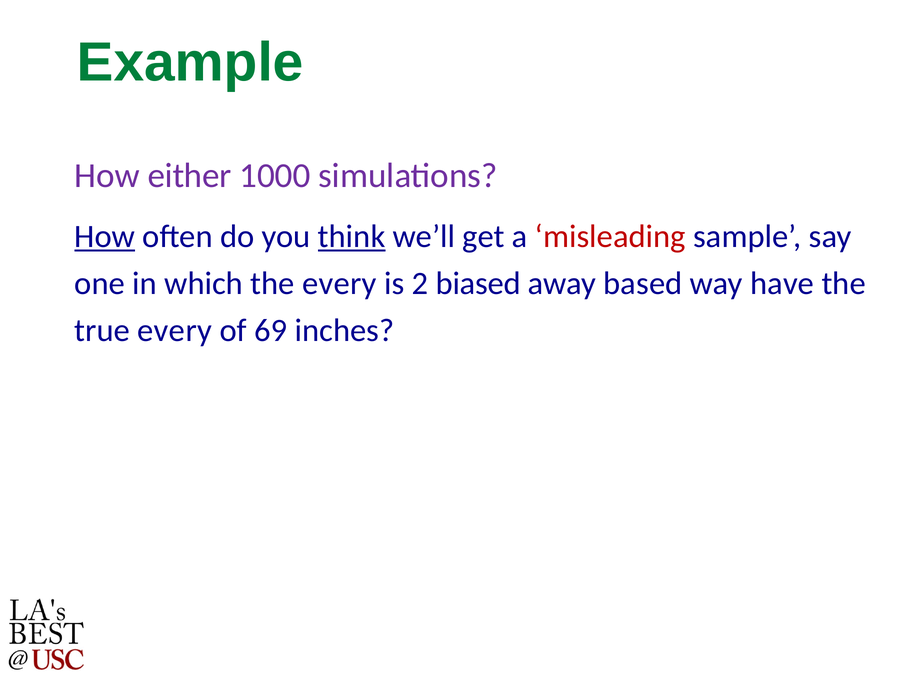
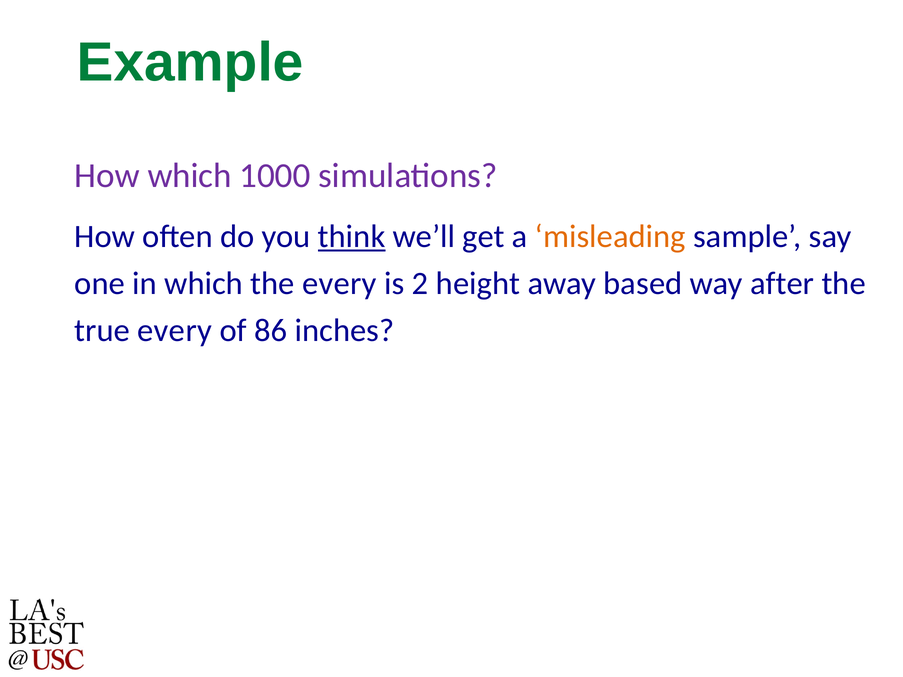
How either: either -> which (190, 176)
How underline: present -> none (105, 237)
misleading colour: red -> orange (610, 237)
biased: biased -> height (478, 284)
have: have -> after (782, 284)
69: 69 -> 86 (271, 331)
